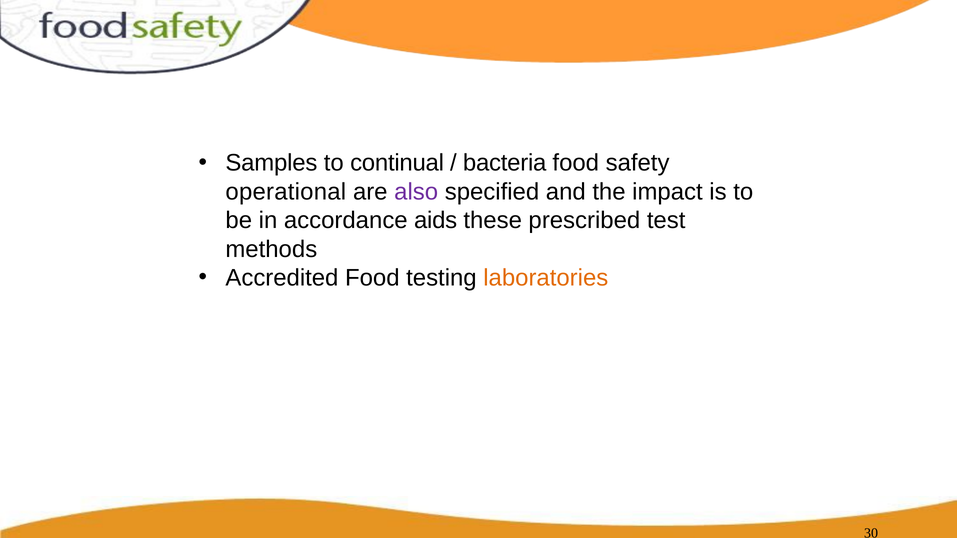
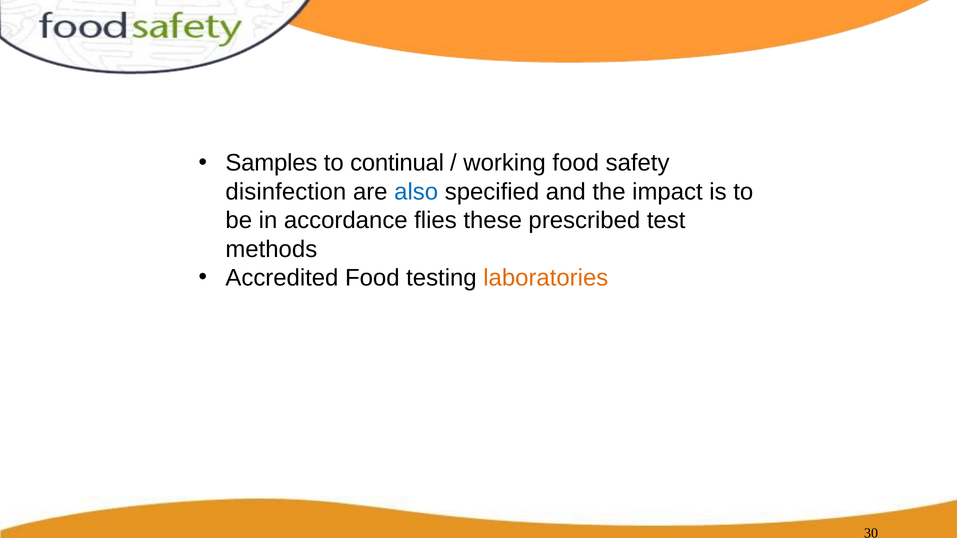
bacteria: bacteria -> working (505, 163)
operational: operational -> disinfection (286, 192)
also colour: purple -> blue (416, 192)
aids: aids -> flies (435, 221)
